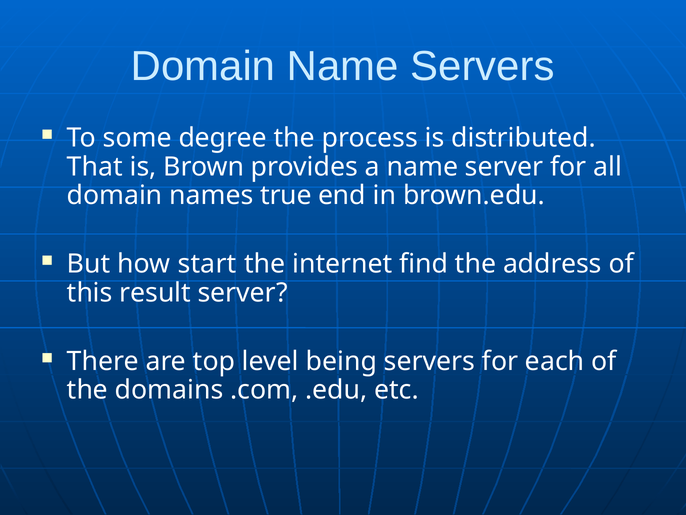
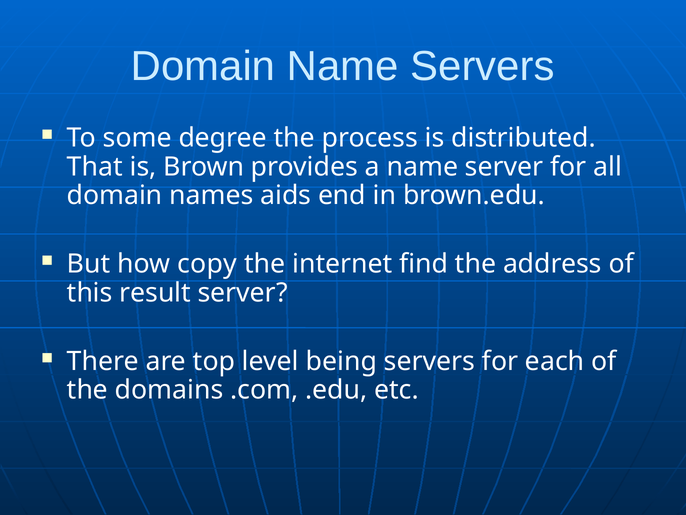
true: true -> aids (286, 195)
start: start -> copy (207, 264)
